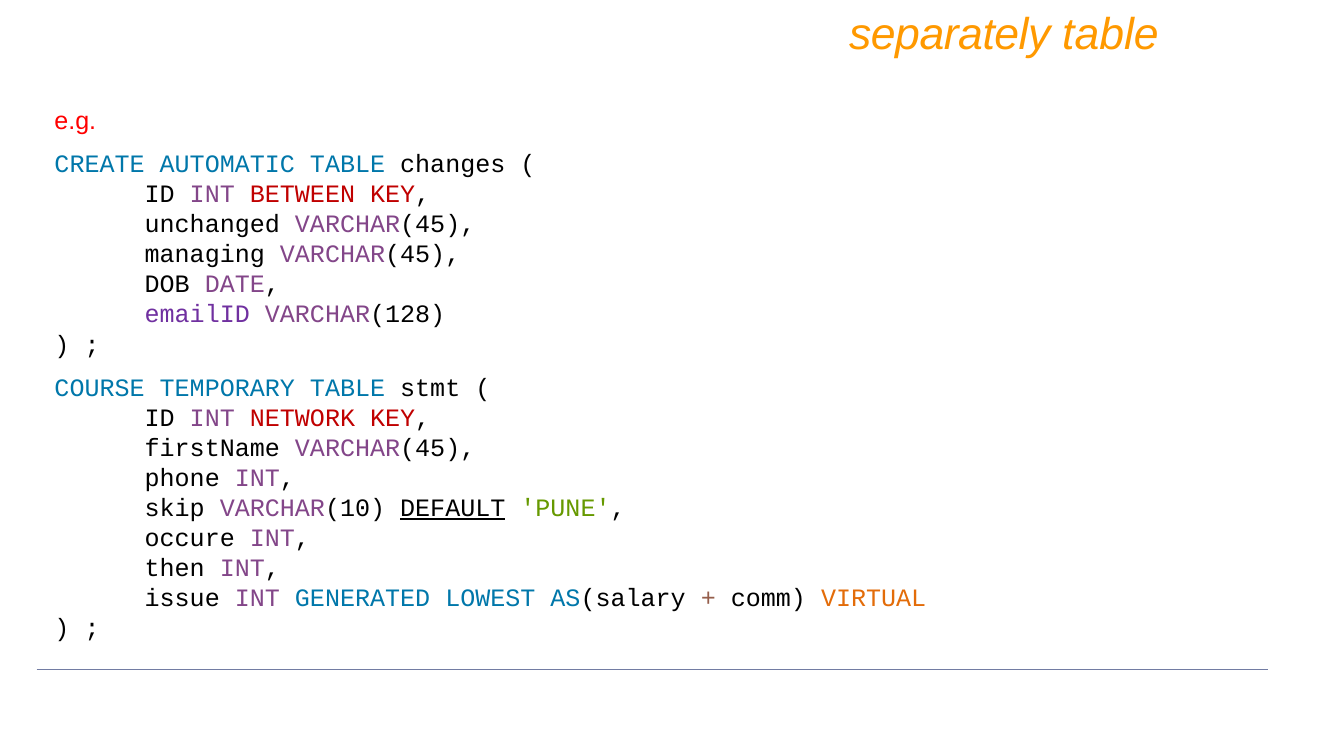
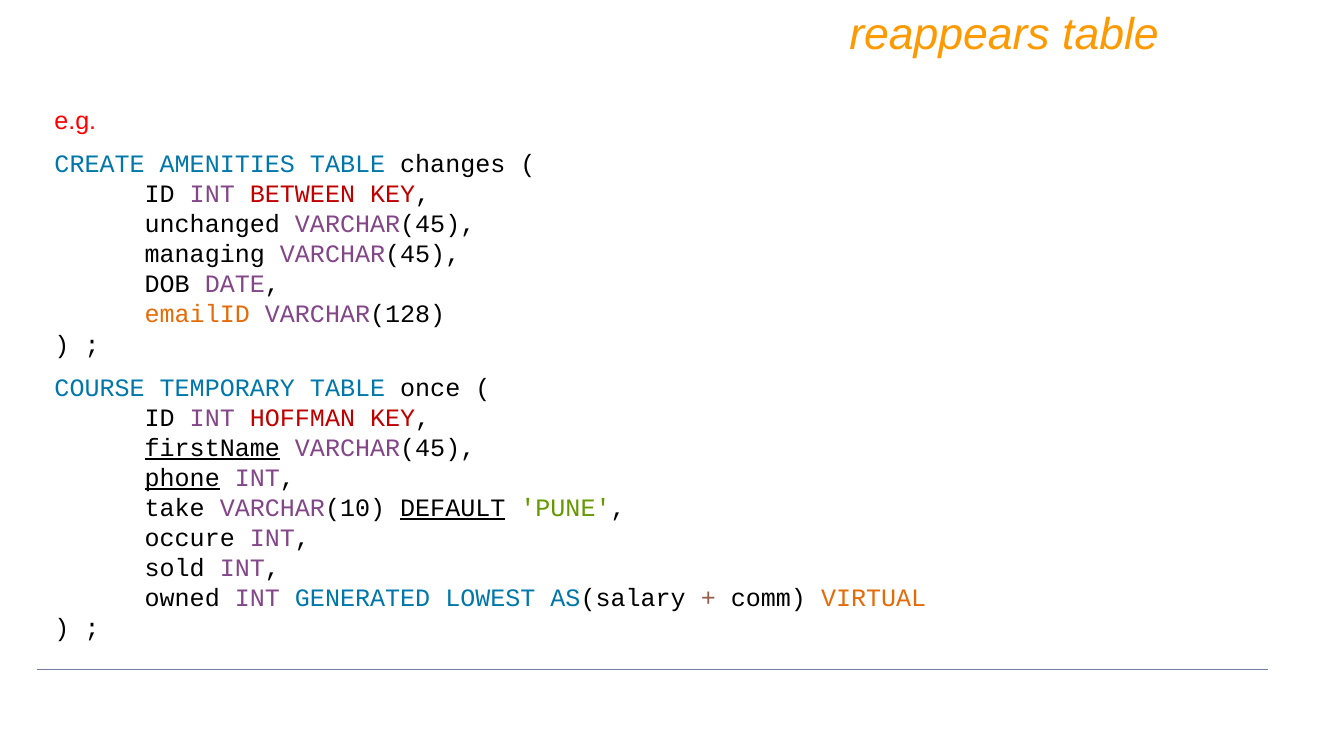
separately: separately -> reappears (950, 35)
AUTOMATIC: AUTOMATIC -> AMENITIES (227, 165)
emailID colour: purple -> orange (197, 315)
stmt: stmt -> once (430, 388)
NETWORK: NETWORK -> HOFFMAN (302, 418)
firstName underline: none -> present (212, 449)
phone underline: none -> present (182, 479)
skip: skip -> take (175, 509)
then: then -> sold (175, 569)
issue: issue -> owned (182, 599)
